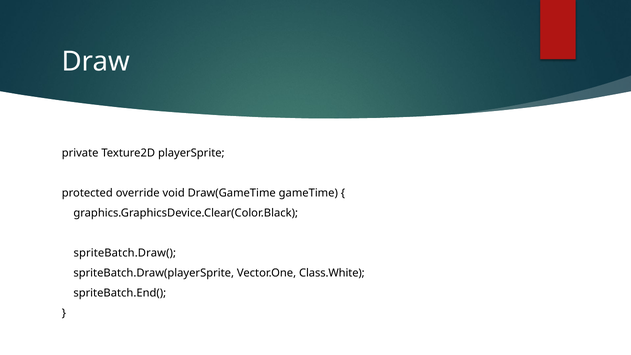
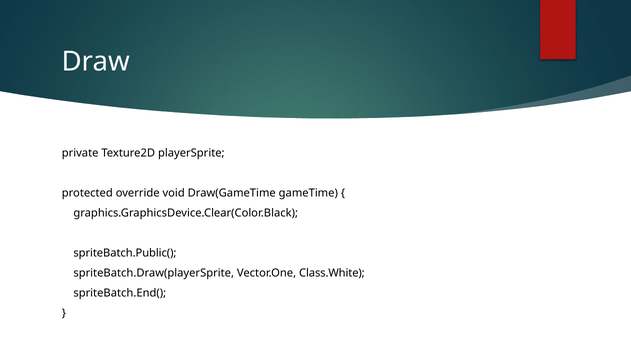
spriteBatch.Draw(: spriteBatch.Draw( -> spriteBatch.Public( (125, 253)
